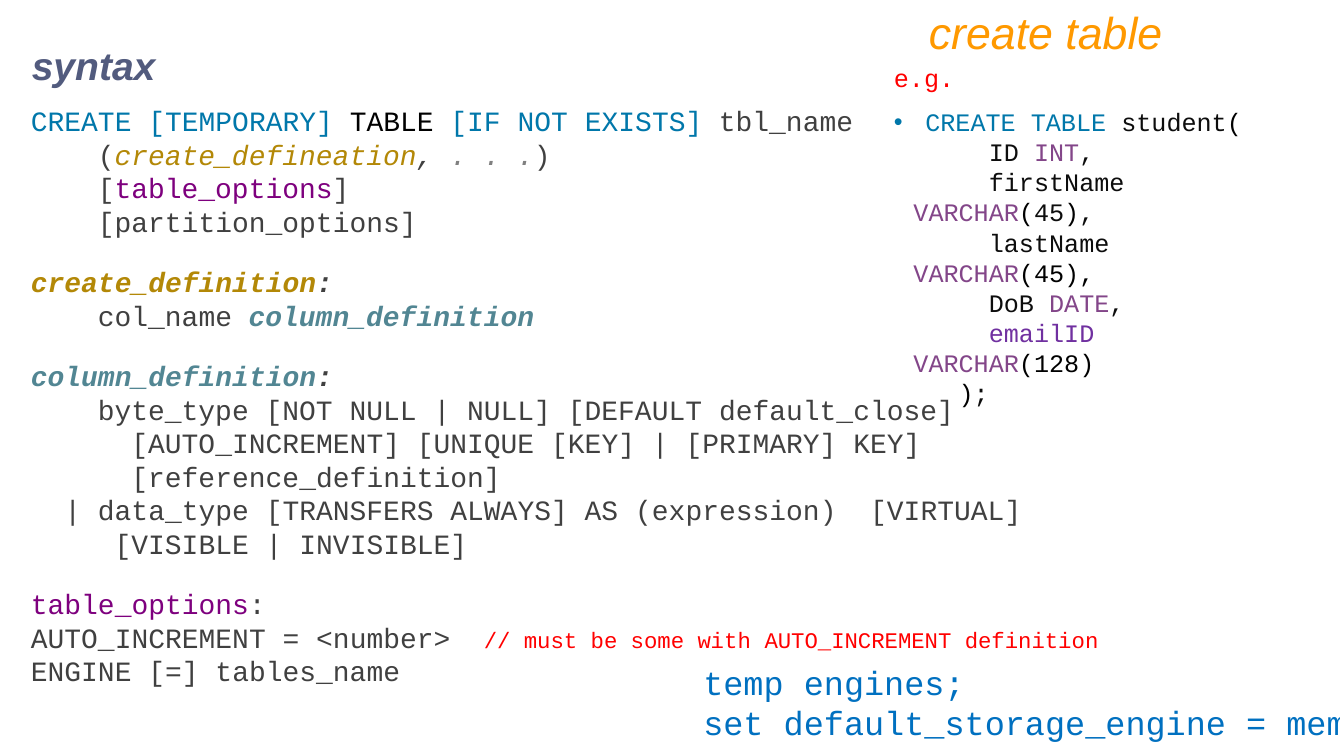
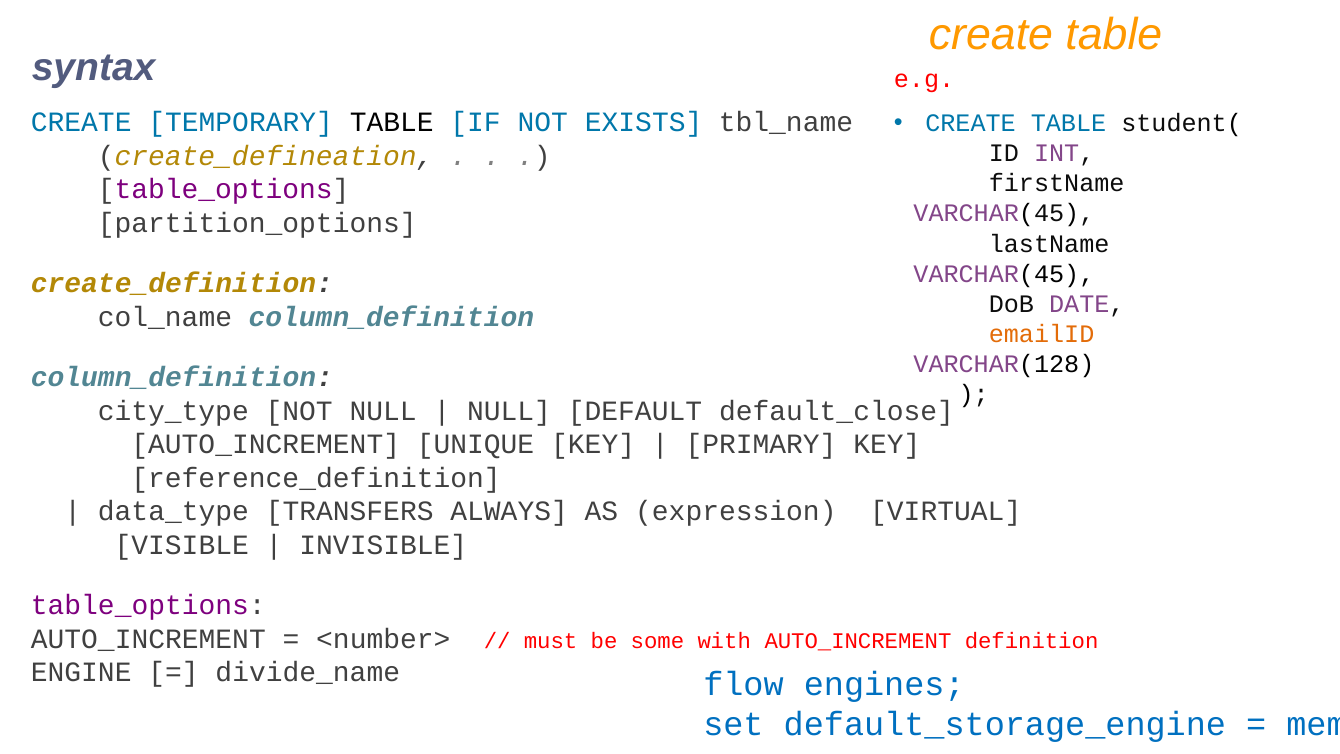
emailID colour: purple -> orange (1042, 334)
byte_type: byte_type -> city_type (173, 411)
tables_name: tables_name -> divide_name (308, 672)
temp: temp -> flow (743, 684)
